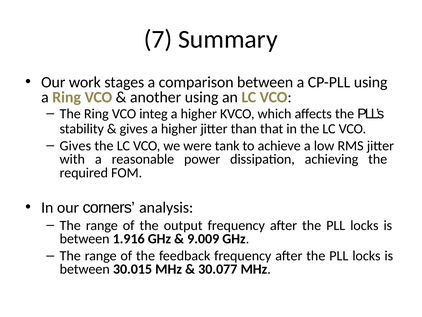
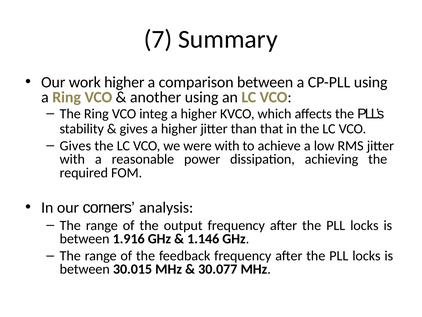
work stages: stages -> higher (124, 82)
were tank: tank -> with (227, 145)
9.009: 9.009 -> 1.146 (203, 238)
